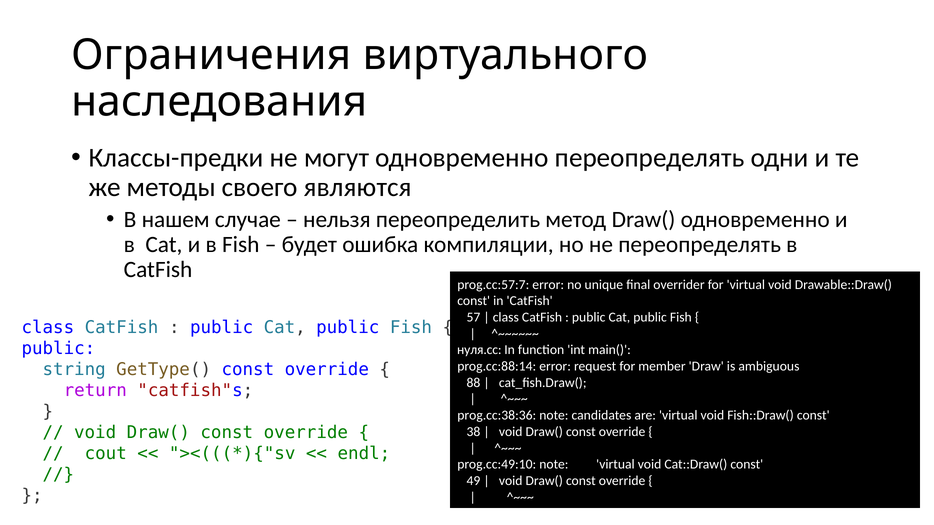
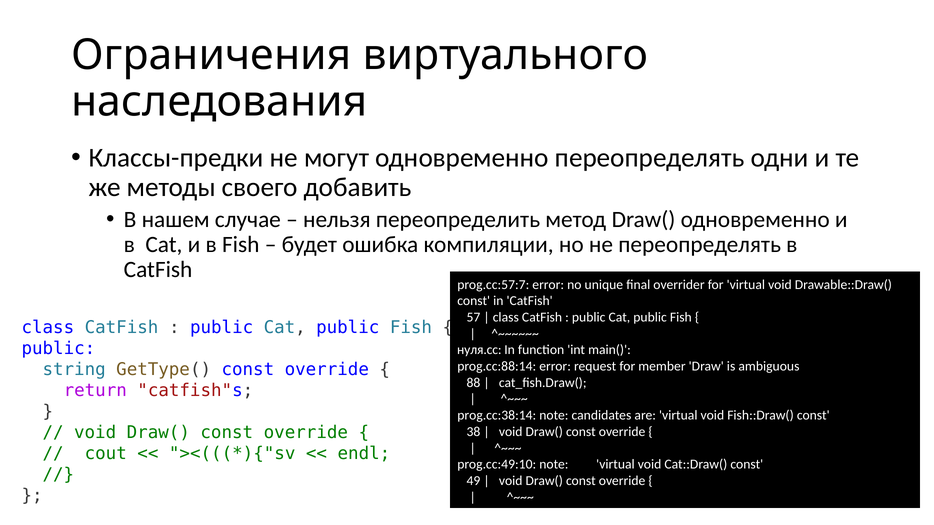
являются: являются -> добавить (358, 187)
prog.cc:38:36: prog.cc:38:36 -> prog.cc:38:14 (497, 416)
